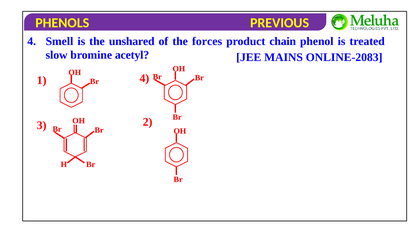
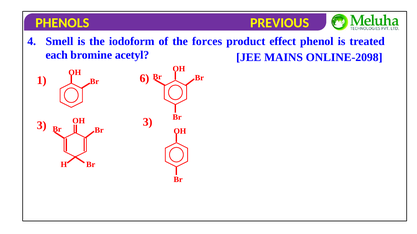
unshared: unshared -> iodoform (132, 41)
chain: chain -> effect (283, 41)
slow: slow -> each (57, 55)
ONLINE-2083: ONLINE-2083 -> ONLINE-2098 (344, 57)
1 4: 4 -> 6 (144, 79)
3 2: 2 -> 3 (148, 122)
